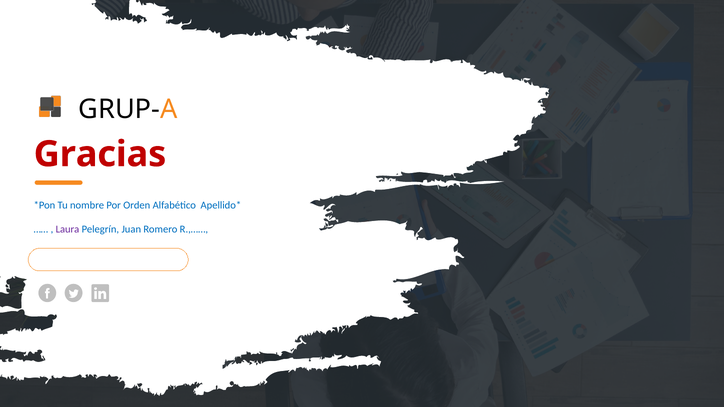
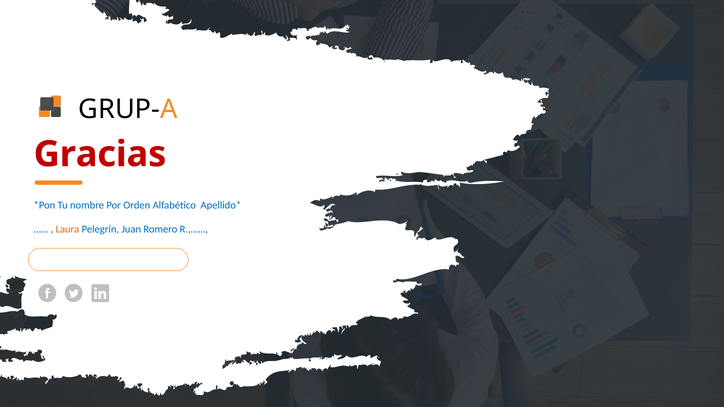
Laura colour: purple -> orange (67, 229)
